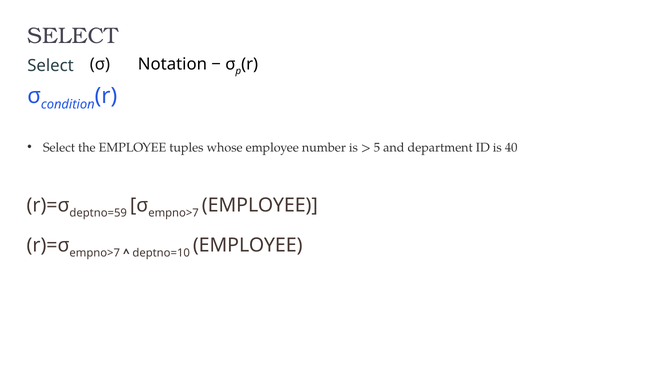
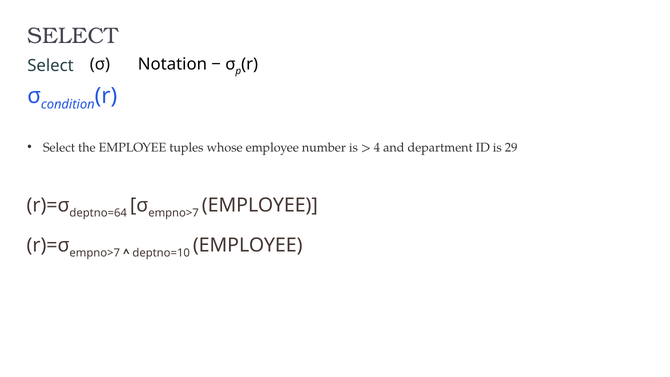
5: 5 -> 4 (377, 147)
40: 40 -> 29 (511, 147)
deptno=59: deptno=59 -> deptno=64 (98, 213)
